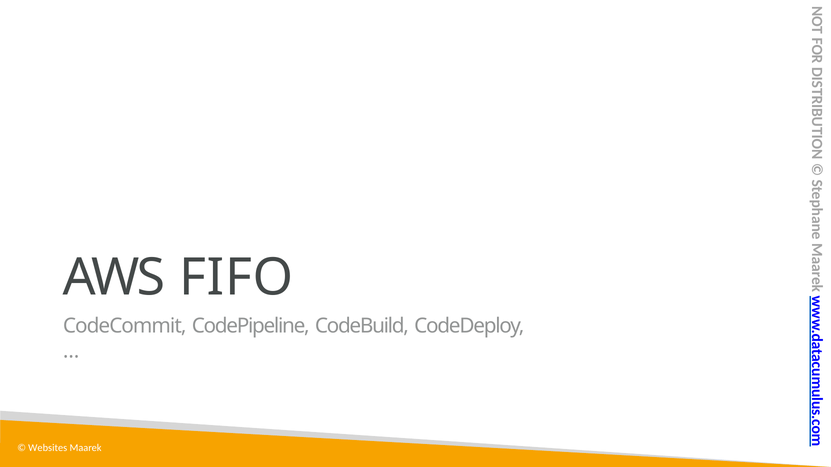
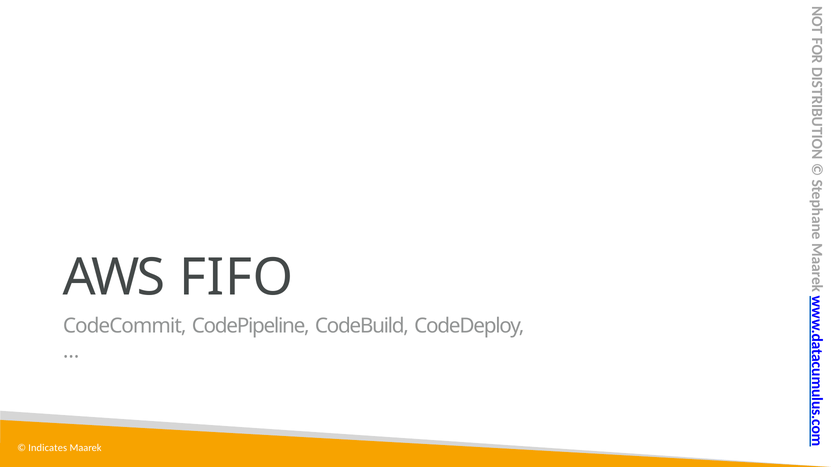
Websites: Websites -> Indicates (48, 448)
